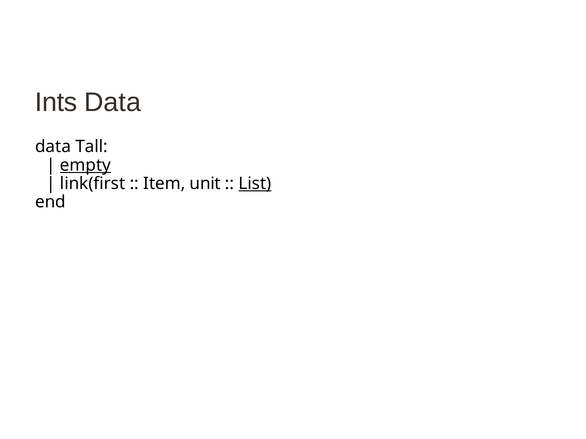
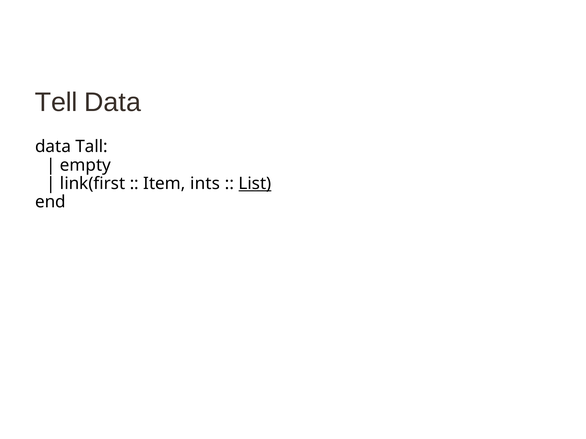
Ints: Ints -> Tell (56, 103)
empty underline: present -> none (85, 165)
unit: unit -> ints (205, 184)
